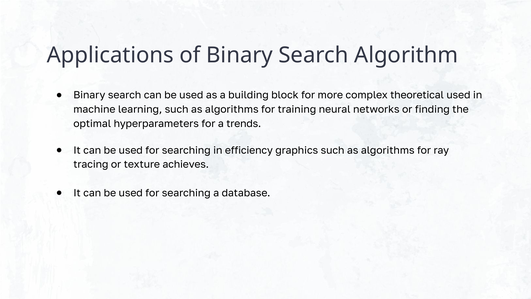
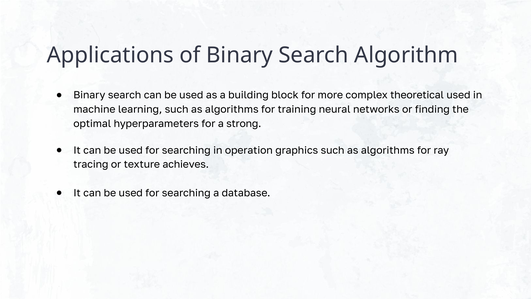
trends: trends -> strong (244, 124)
efficiency: efficiency -> operation (249, 150)
